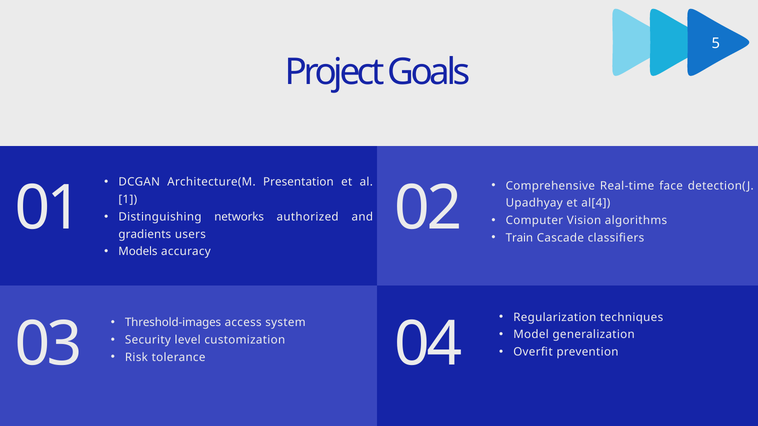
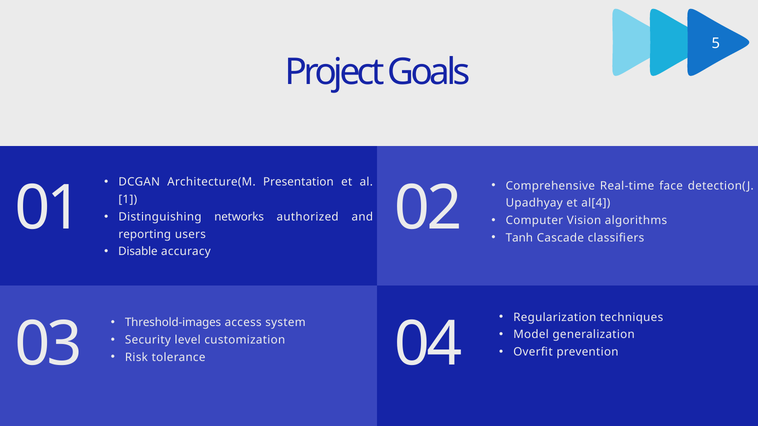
gradients: gradients -> reporting (145, 234)
Train: Train -> Tanh (519, 238)
Models: Models -> Disable (138, 252)
